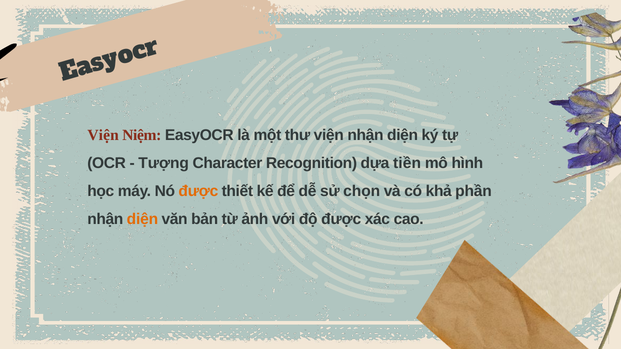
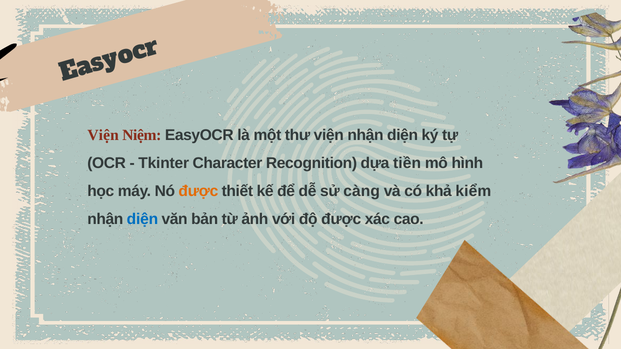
Tượng: Tượng -> Tkinter (164, 163)
chọn: chọn -> càng (362, 191)
phần: phần -> kiểm (473, 191)
diện colour: orange -> blue (142, 219)
